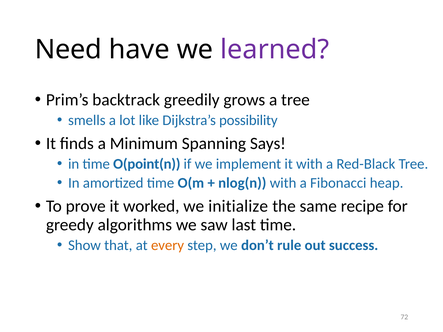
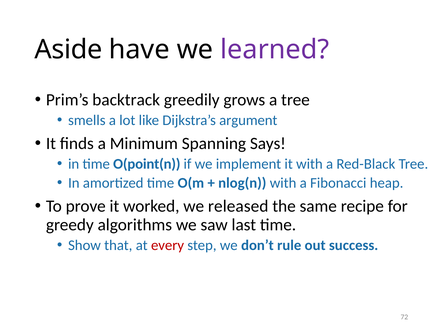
Need: Need -> Aside (68, 50)
possibility: possibility -> argument (248, 120)
initialize: initialize -> released (238, 206)
every colour: orange -> red (168, 245)
